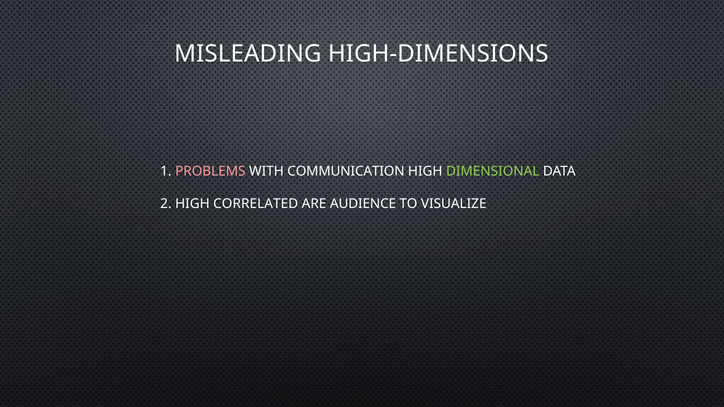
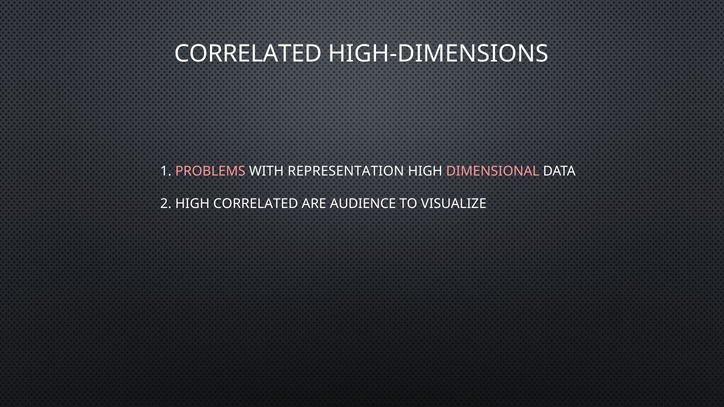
MISLEADING: MISLEADING -> CORRELATED (248, 54)
COMMUNICATION: COMMUNICATION -> REPRESENTATION (346, 172)
DIMENSIONAL colour: light green -> pink (493, 172)
